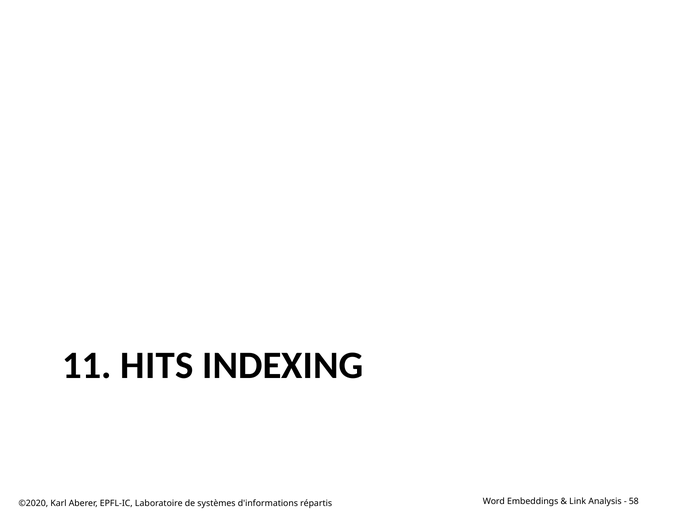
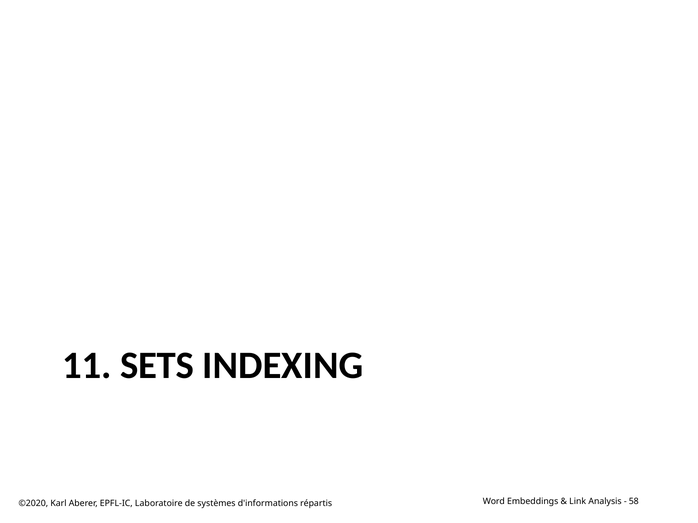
HITS: HITS -> SETS (157, 366)
